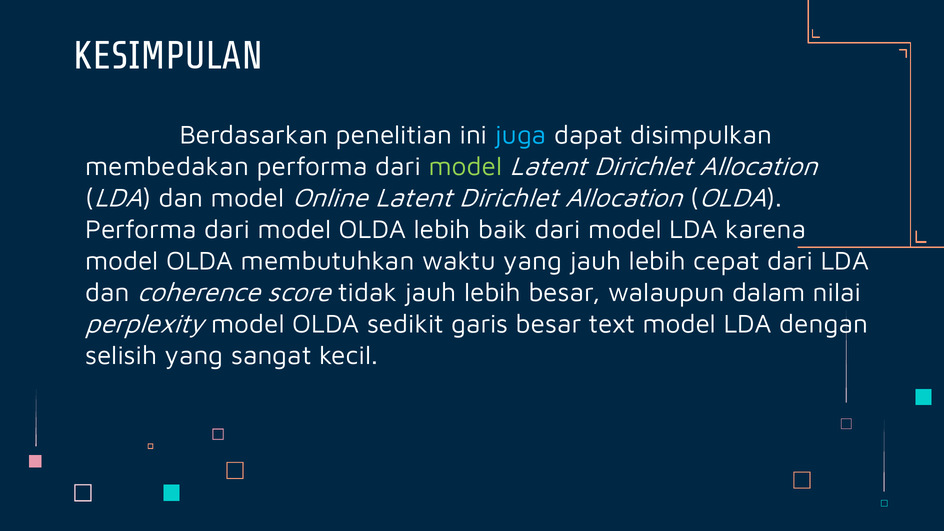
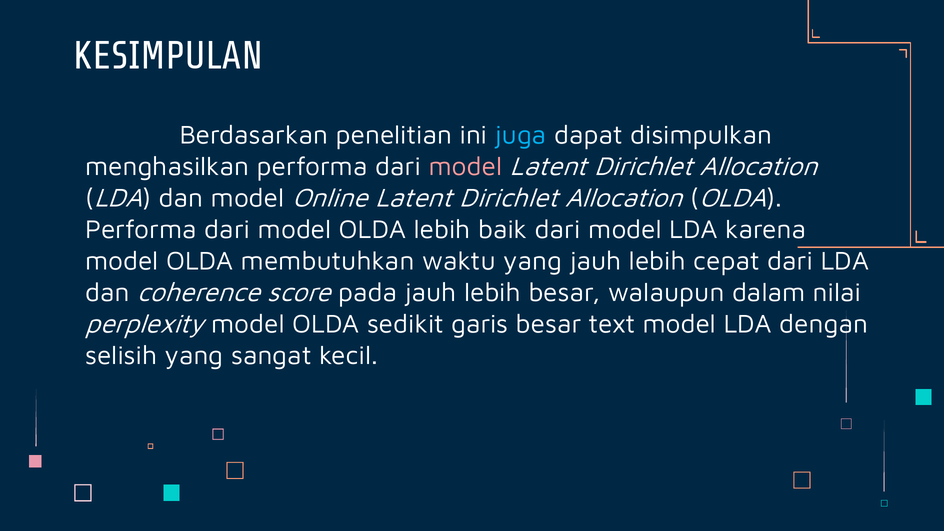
membedakan: membedakan -> menghasilkan (167, 167)
model colour: light green -> pink (465, 167)
tidak: tidak -> pada (368, 293)
